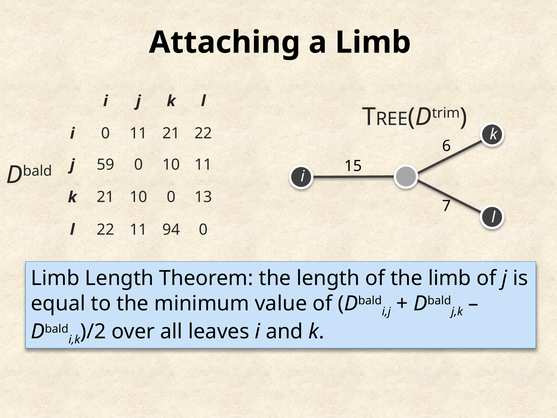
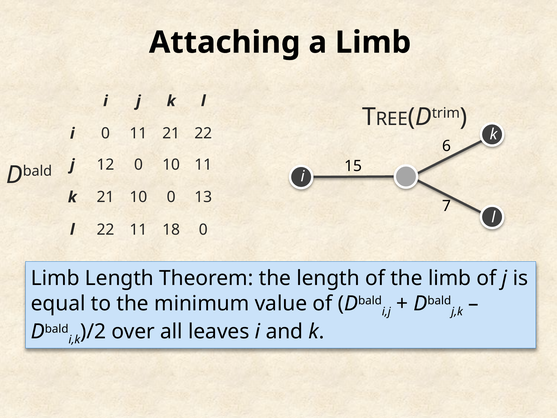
59: 59 -> 12 (105, 165)
94: 94 -> 18 (171, 229)
